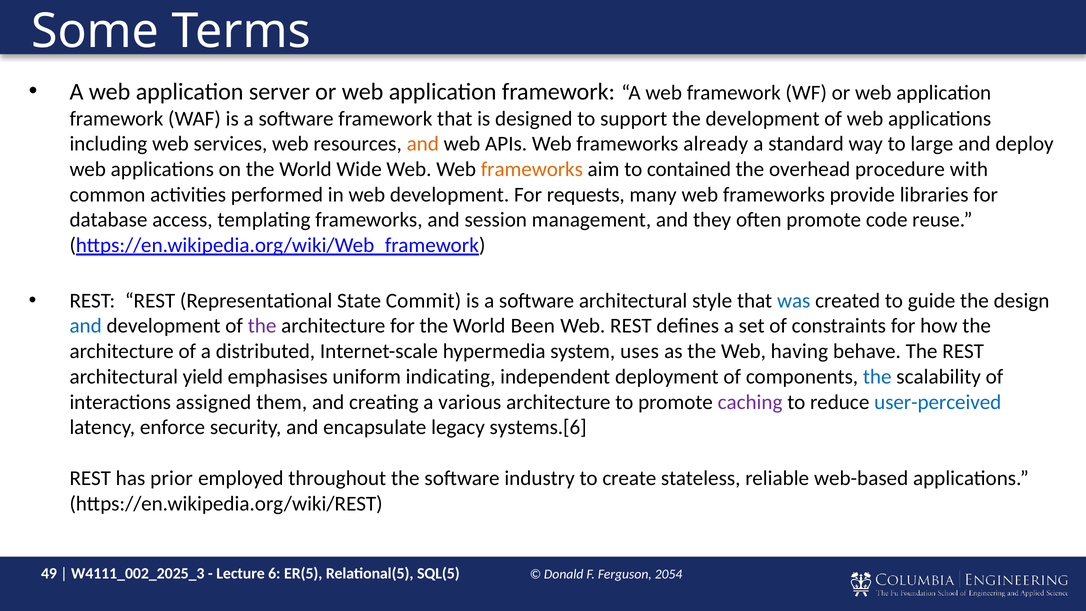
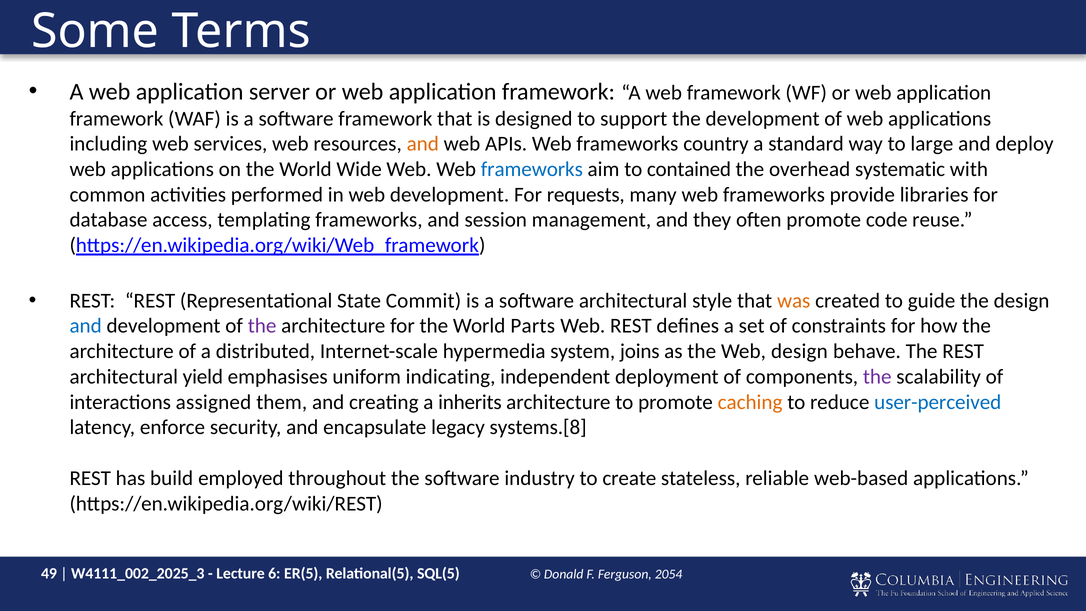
already: already -> country (716, 144)
frameworks colour: orange -> blue (532, 169)
procedure: procedure -> systematic (900, 169)
was colour: blue -> orange (794, 301)
Been: Been -> Parts (533, 326)
uses: uses -> joins (640, 351)
Web having: having -> design (799, 351)
the colour: blue -> purple (877, 377)
various: various -> inherits (470, 402)
caching colour: purple -> orange (750, 402)
systems.[6: systems.[6 -> systems.[8 (538, 427)
prior: prior -> build (172, 478)
